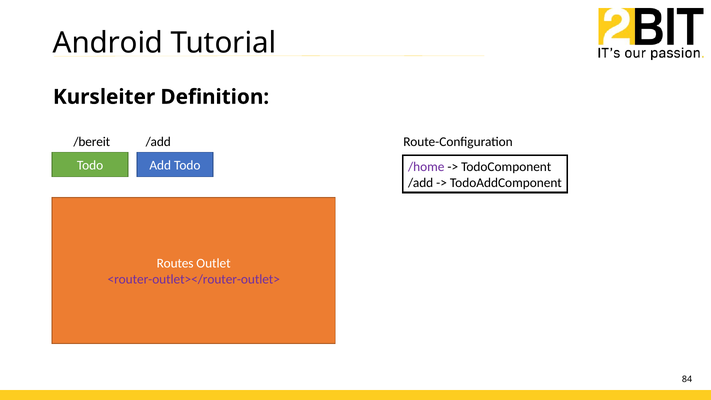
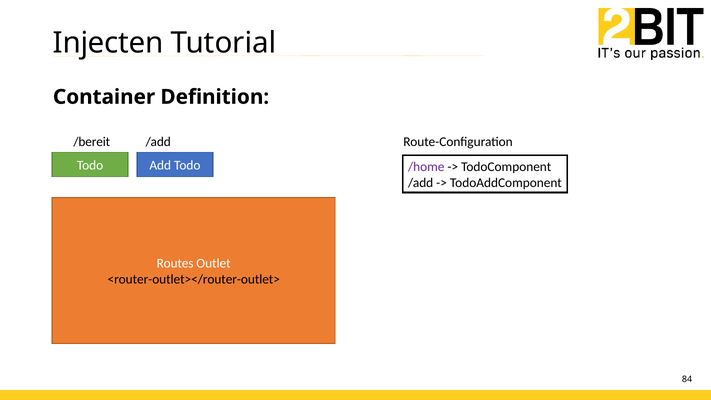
Android: Android -> Injecten (108, 43)
Kursleiter: Kursleiter -> Container (104, 97)
<router-outlet></router-outlet> colour: purple -> black (194, 279)
